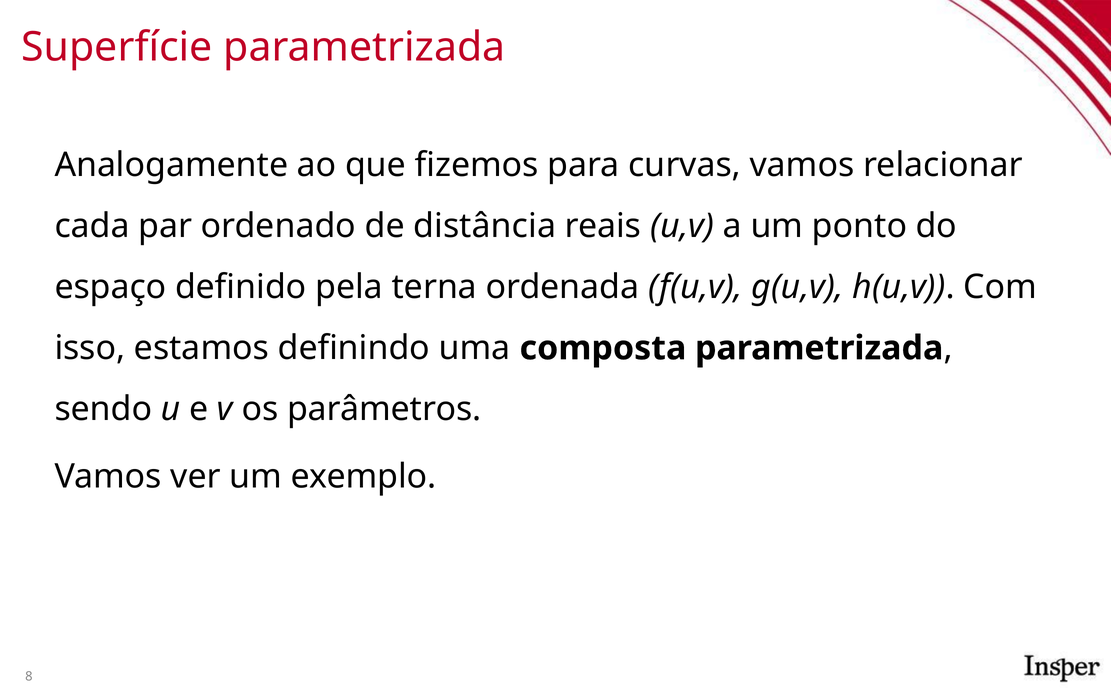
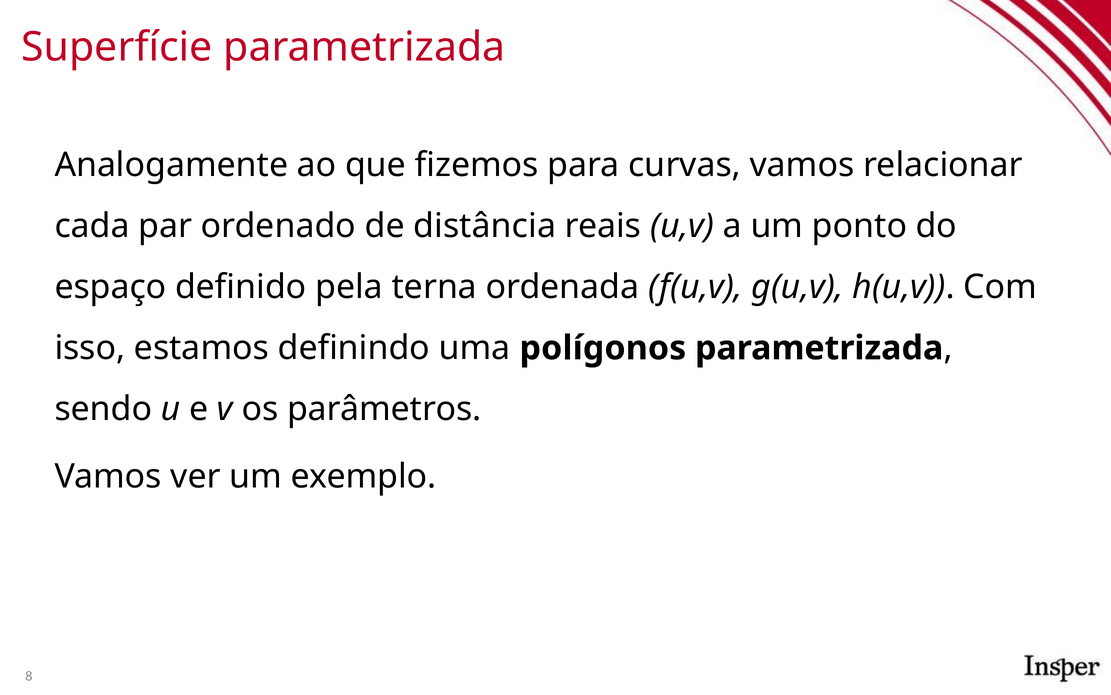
composta: composta -> polígonos (603, 348)
